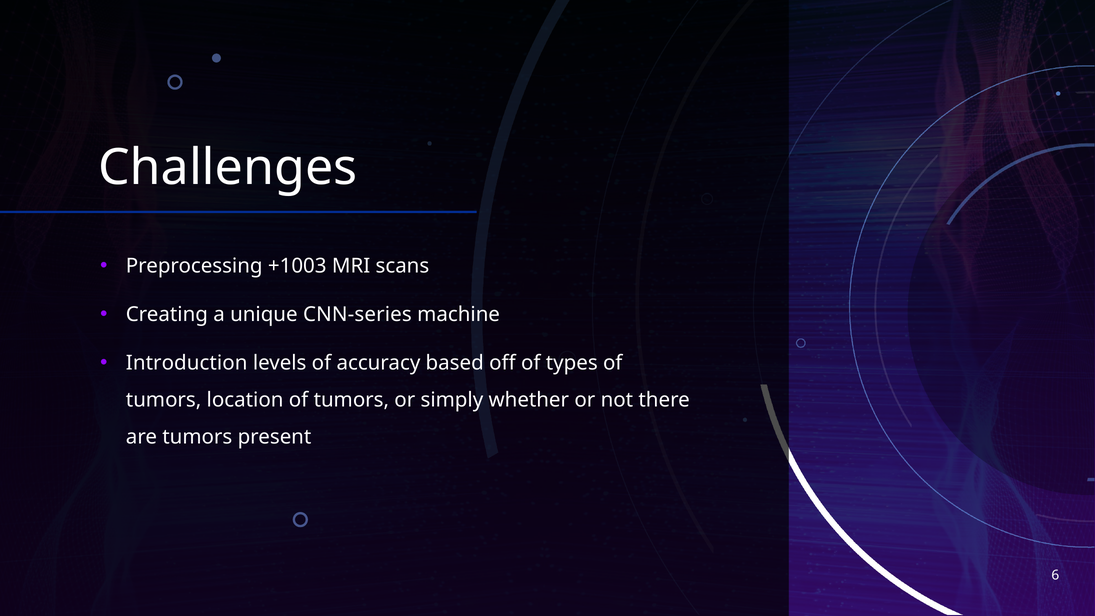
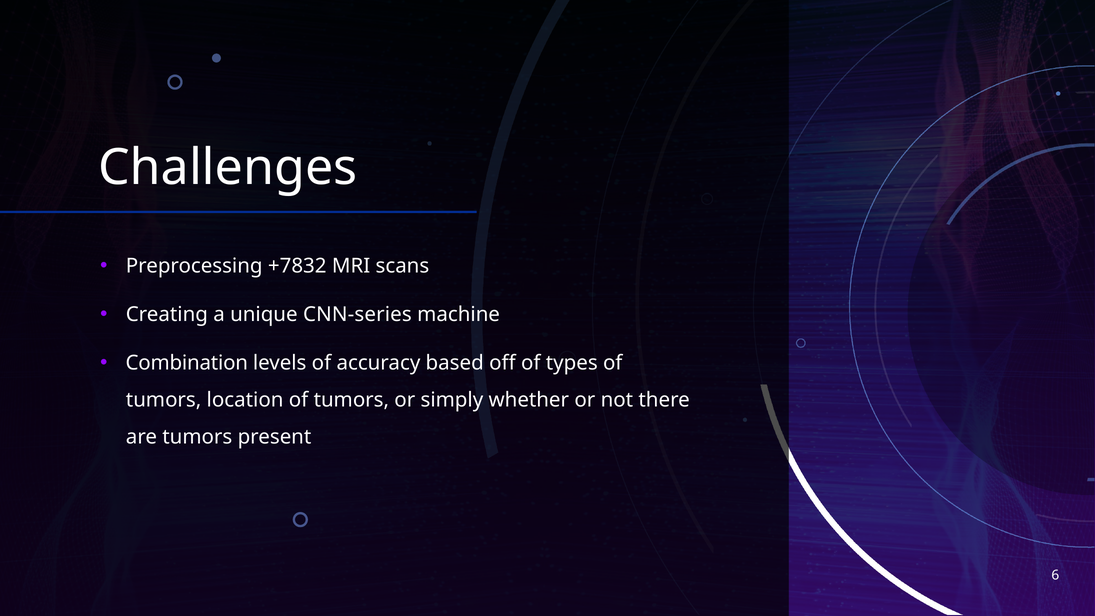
+1003: +1003 -> +7832 (297, 266)
Introduction: Introduction -> Combination (187, 363)
